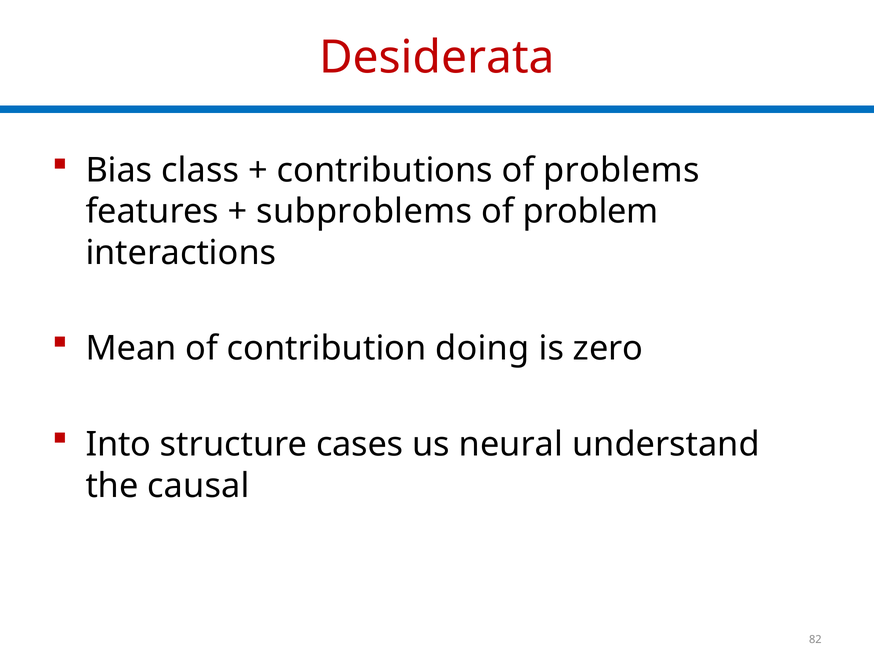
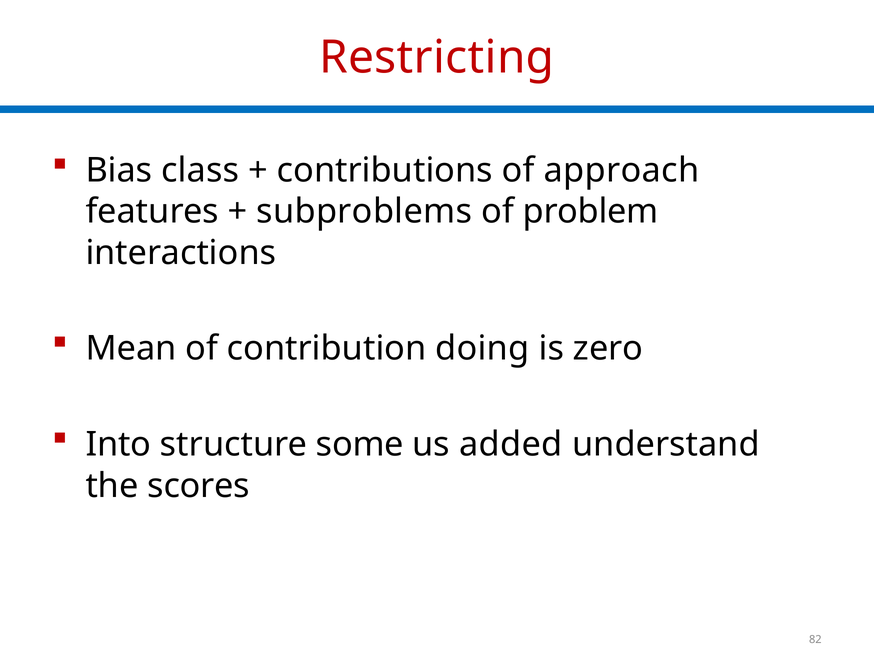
Desiderata: Desiderata -> Restricting (437, 58)
problems: problems -> approach (622, 171)
cases: cases -> some (360, 445)
neural: neural -> added (511, 445)
causal: causal -> scores (199, 486)
